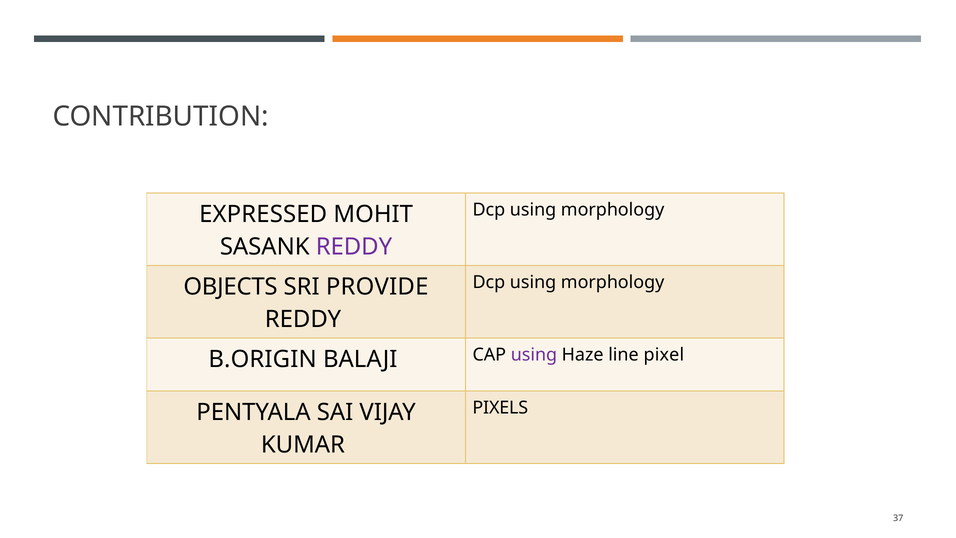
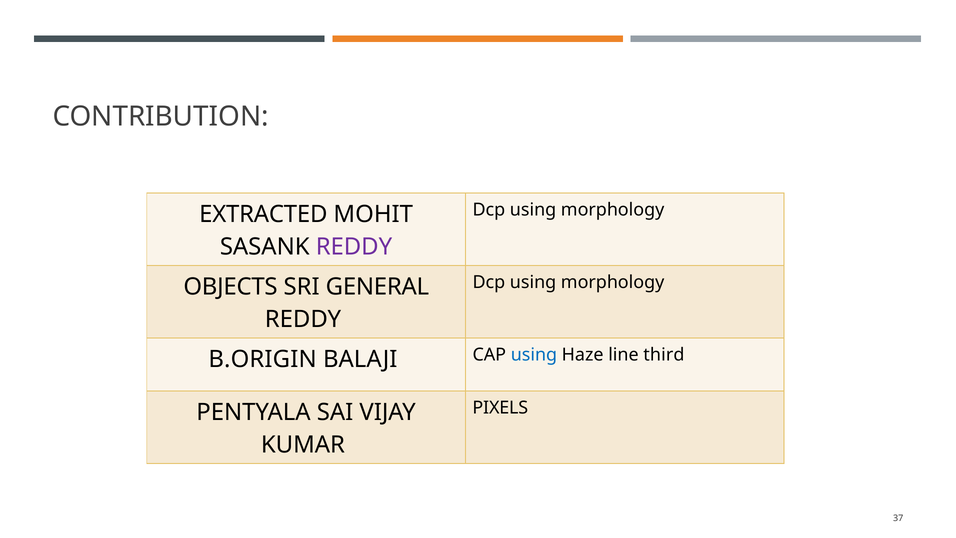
EXPRESSED: EXPRESSED -> EXTRACTED (263, 214)
PROVIDE: PROVIDE -> GENERAL (377, 287)
using colour: purple -> blue (534, 355)
pixel: pixel -> third (664, 355)
